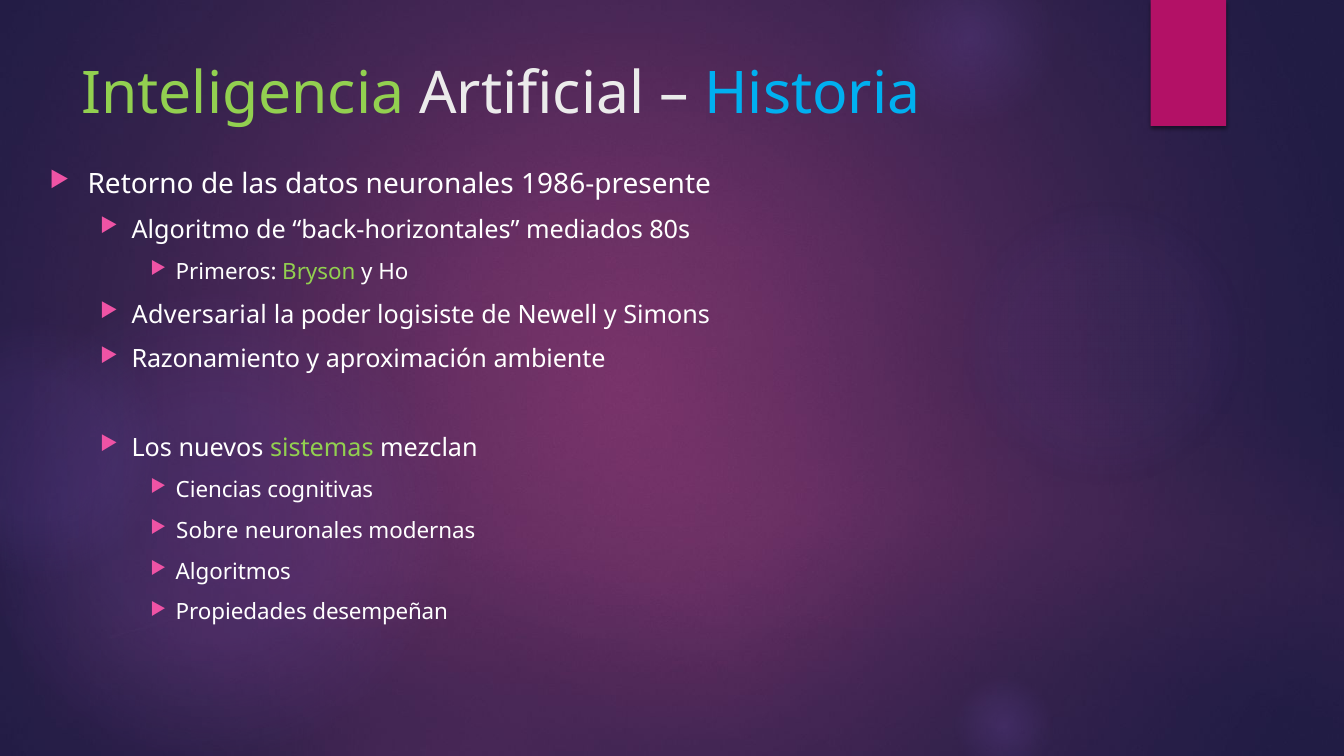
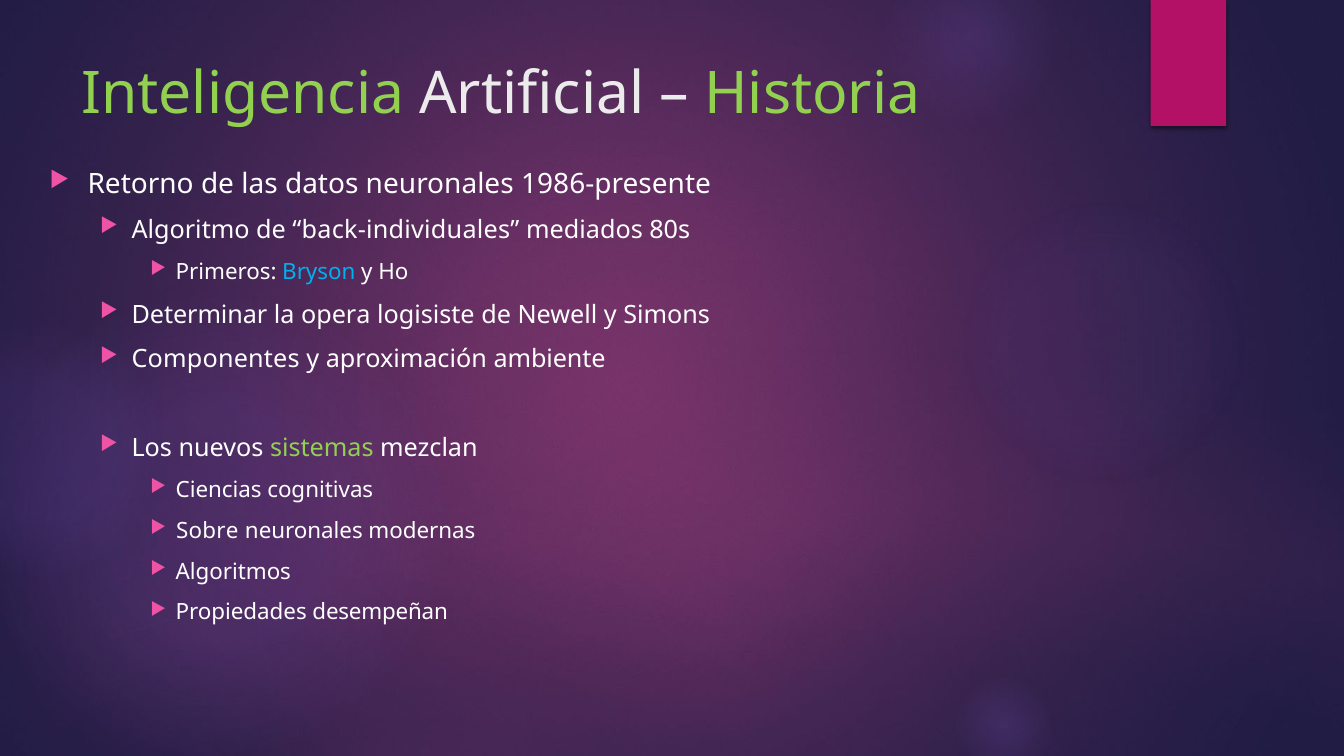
Historia colour: light blue -> light green (812, 94)
back-horizontales: back-horizontales -> back-individuales (406, 230)
Bryson colour: light green -> light blue (319, 272)
Adversarial: Adversarial -> Determinar (199, 315)
poder: poder -> opera (336, 315)
Razonamiento: Razonamiento -> Componentes (216, 359)
